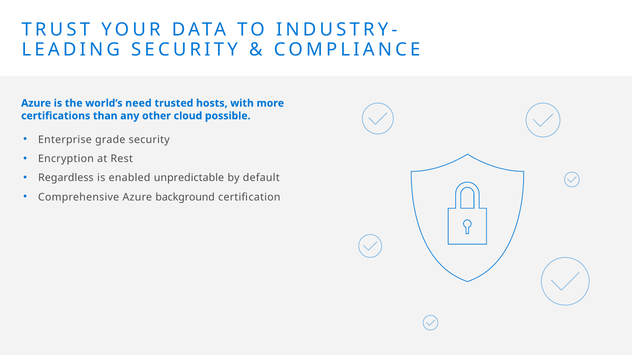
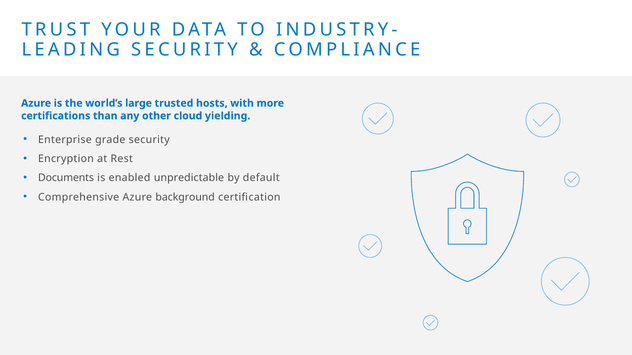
need: need -> large (139, 103)
possible: possible -> yielding (228, 116)
Regardless: Regardless -> Documents (66, 178)
